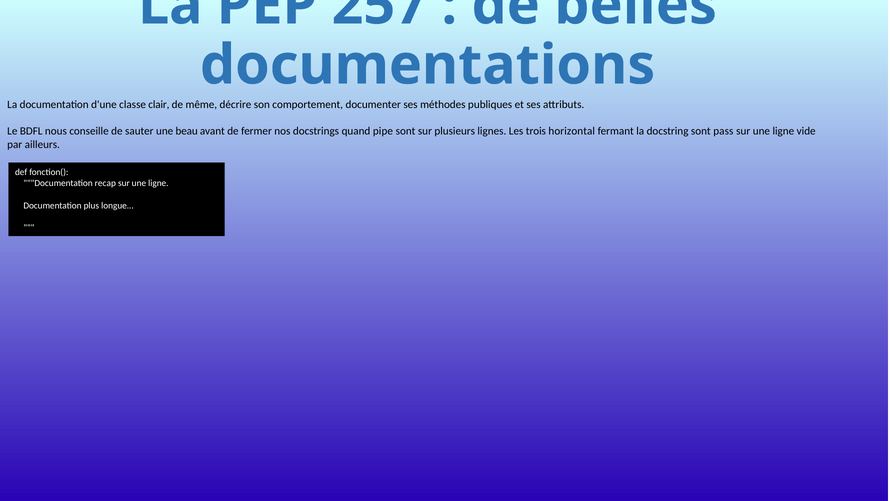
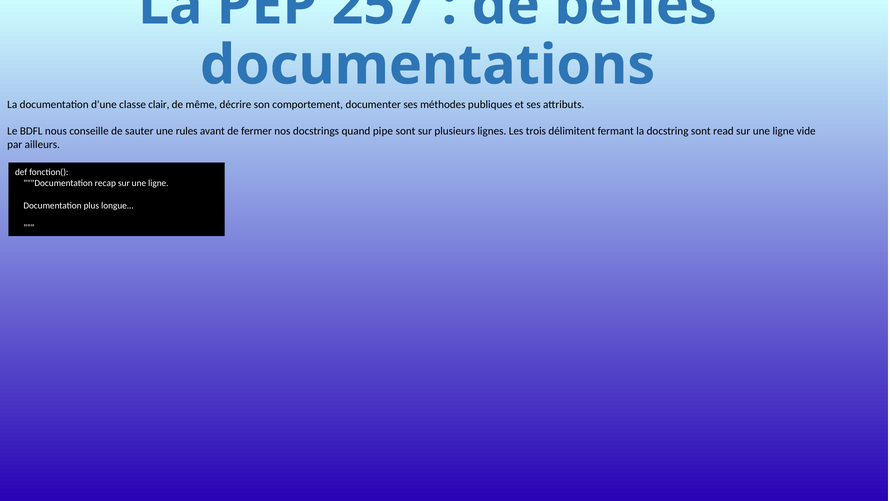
beau: beau -> rules (187, 131)
horizontal: horizontal -> délimitent (572, 131)
pass: pass -> read (723, 131)
